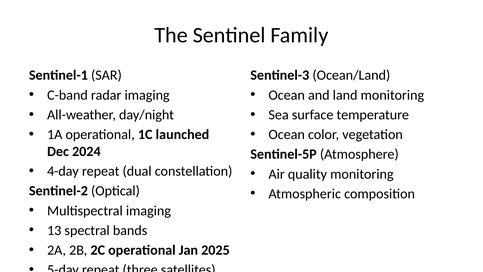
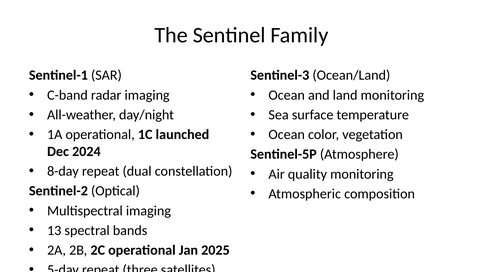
4-day: 4-day -> 8-day (63, 171)
